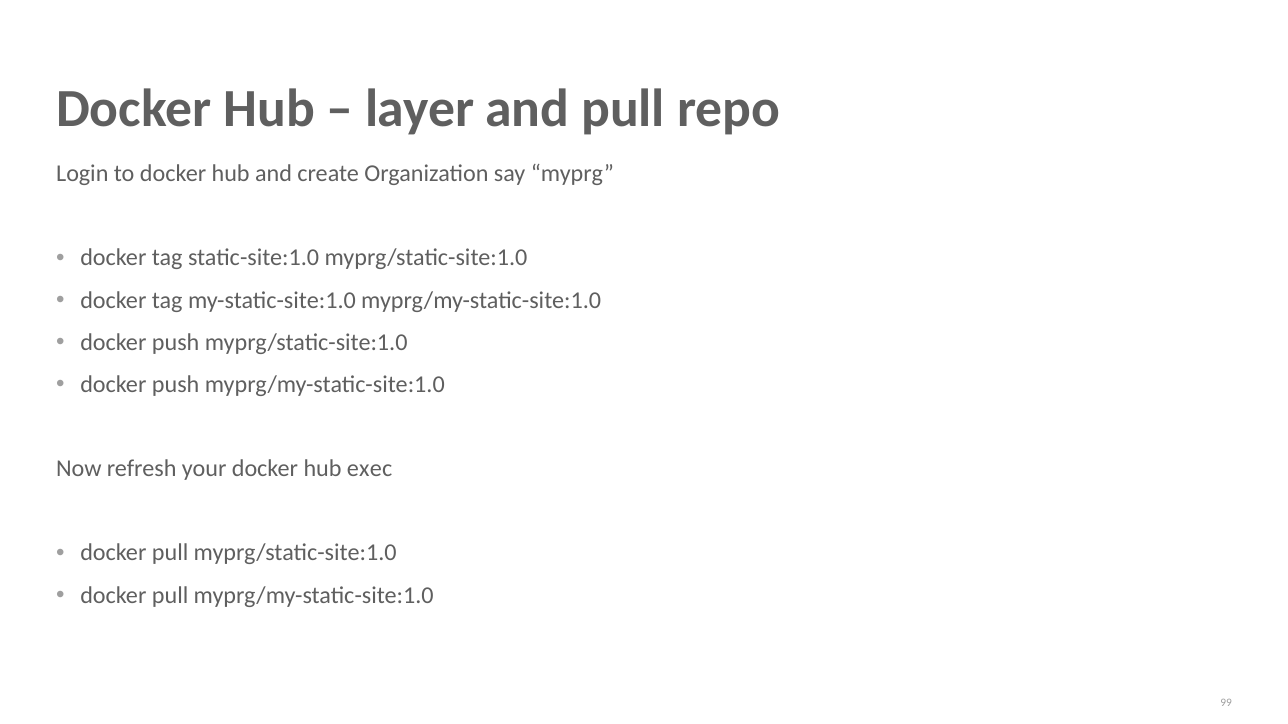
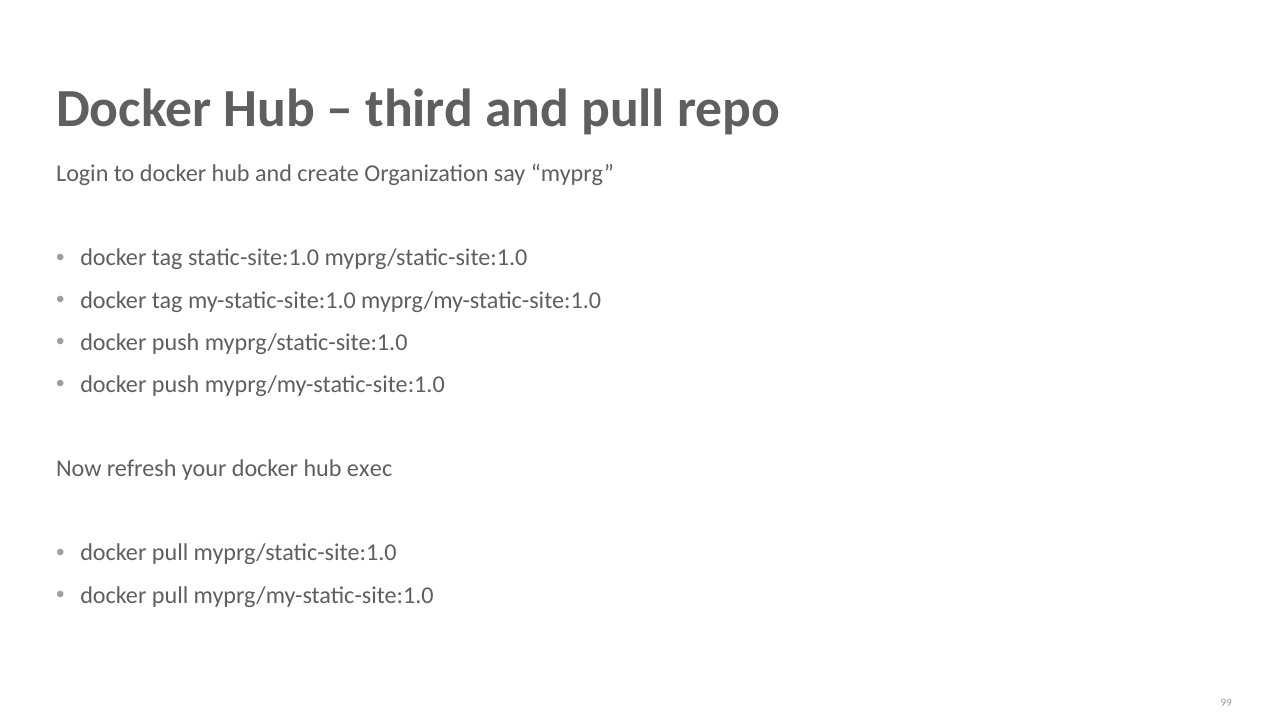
layer: layer -> third (420, 109)
